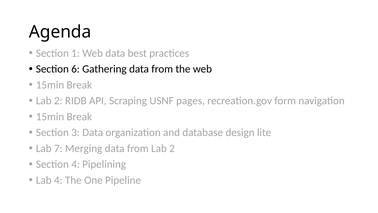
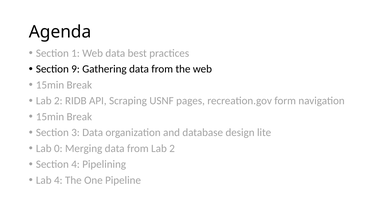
6: 6 -> 9 (76, 69)
7: 7 -> 0 (58, 148)
